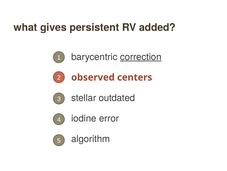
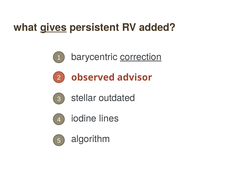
gives underline: none -> present (53, 27)
centers: centers -> advisor (135, 77)
error: error -> lines (109, 118)
